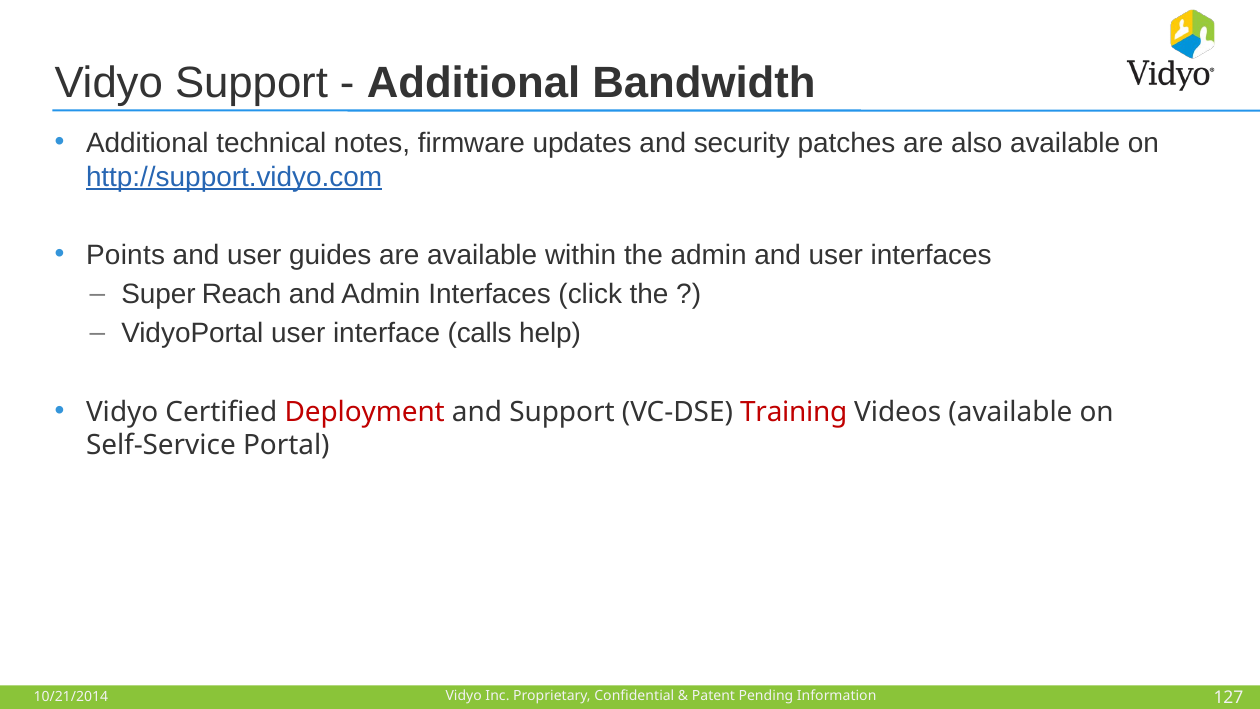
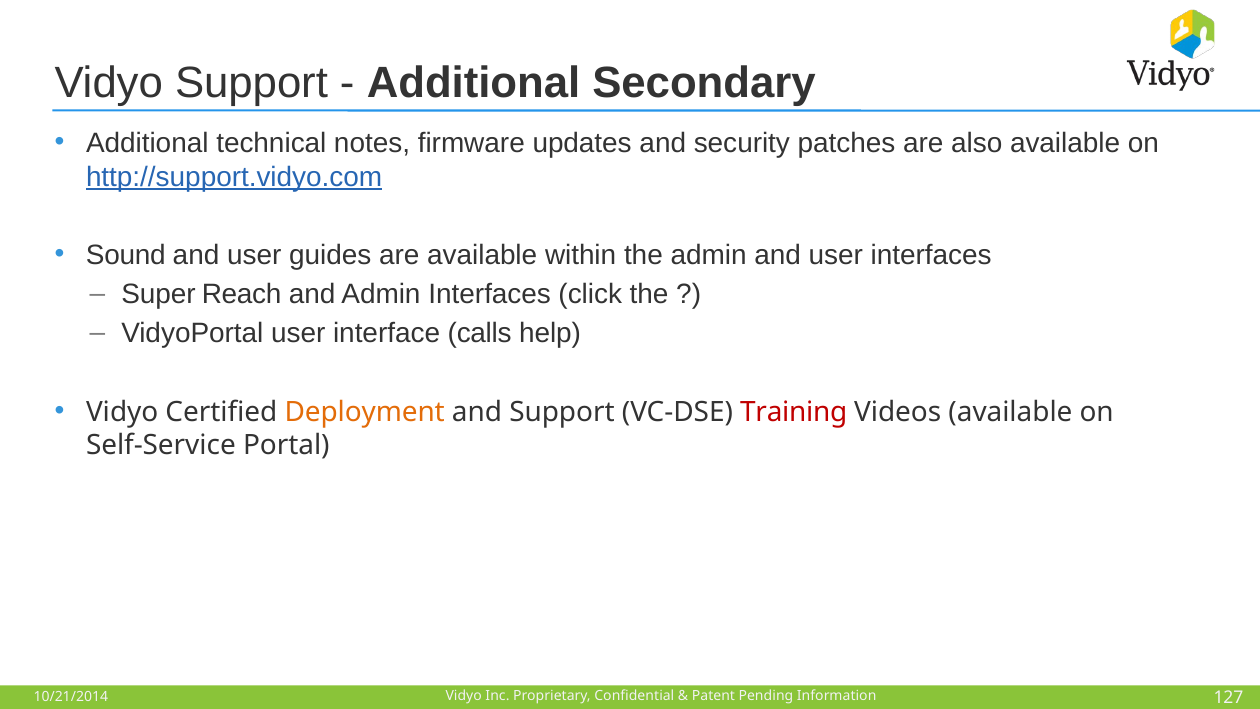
Bandwidth: Bandwidth -> Secondary (704, 83)
Points: Points -> Sound (126, 255)
Deployment colour: red -> orange (365, 412)
